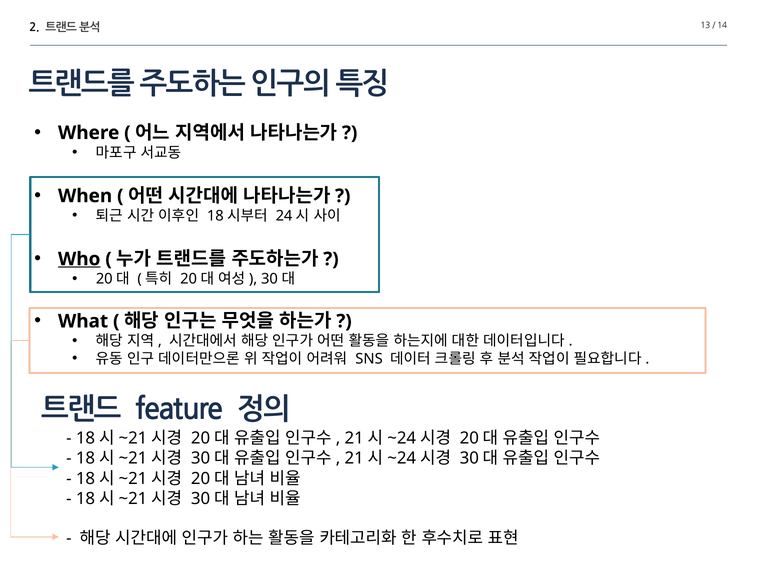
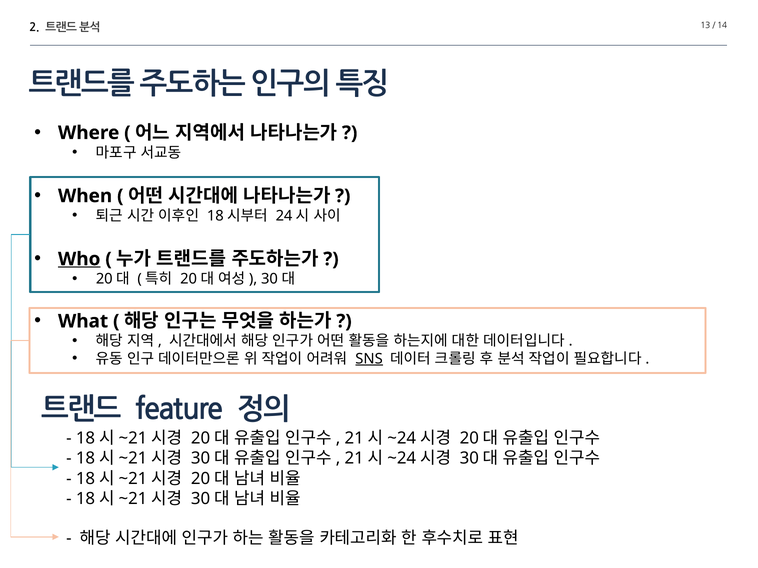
SNS underline: none -> present (369, 359)
